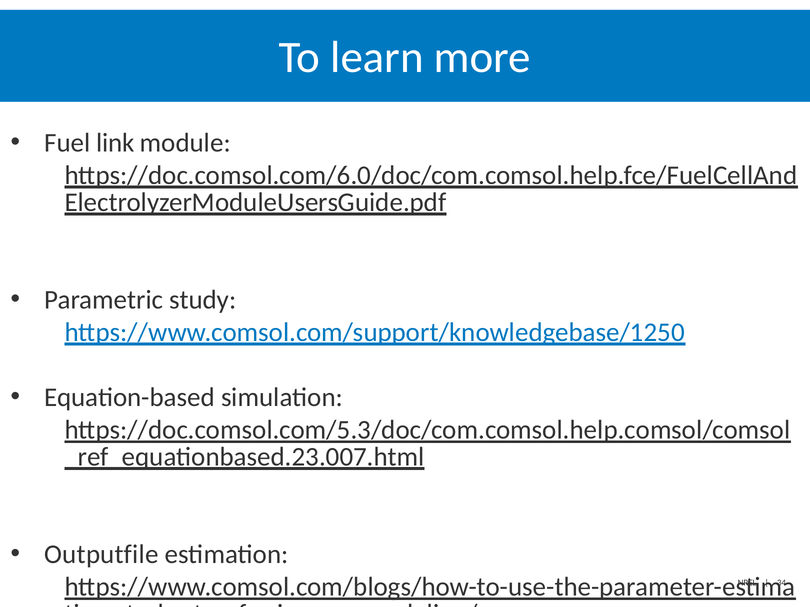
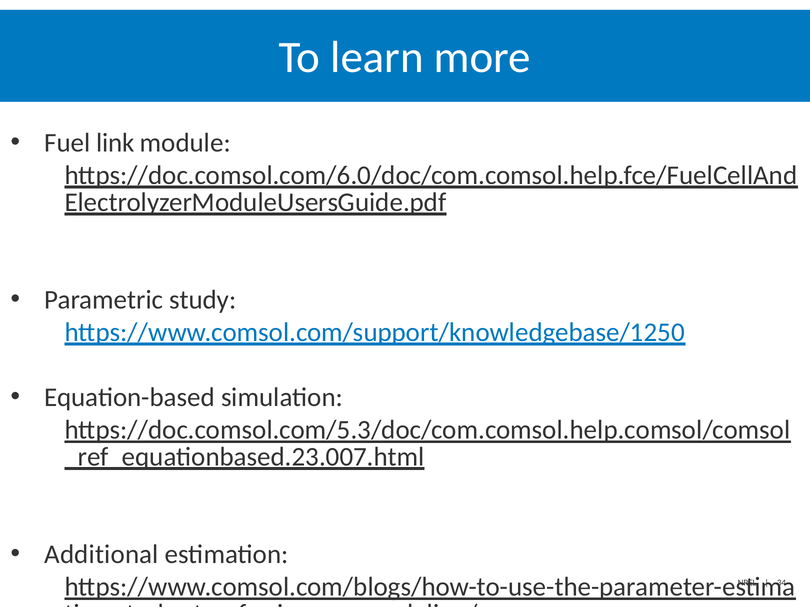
Outputfile: Outputfile -> Additional (101, 555)
